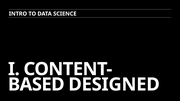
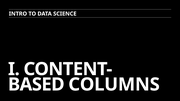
DESIGNED: DESIGNED -> COLUMNS (114, 85)
